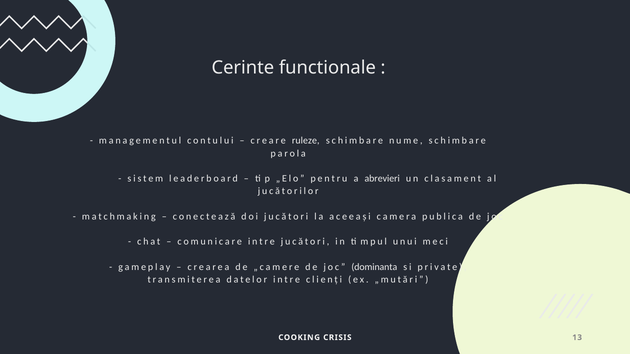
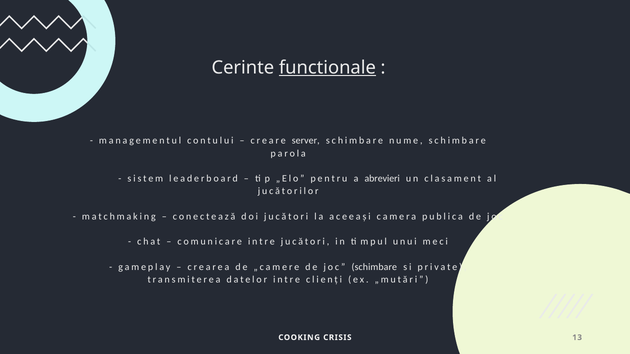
functionale underline: none -> present (327, 68)
ruleze: ruleze -> server (306, 141)
joc dominanta: dominanta -> schimbare (374, 267)
